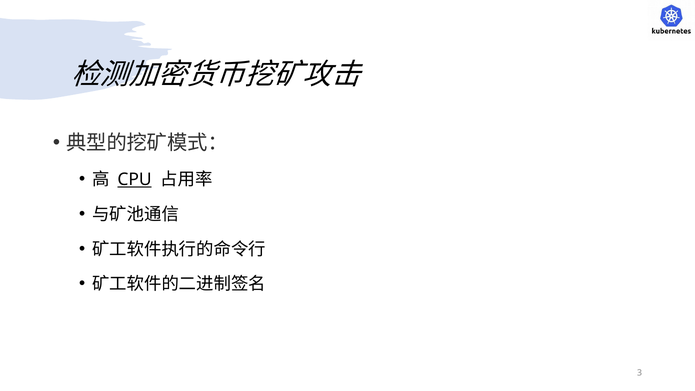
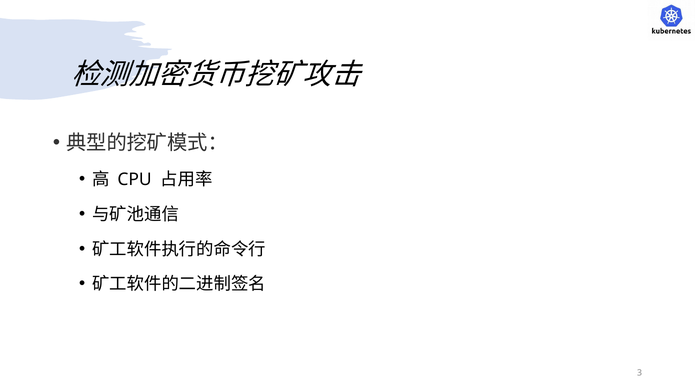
CPU underline: present -> none (135, 179)
